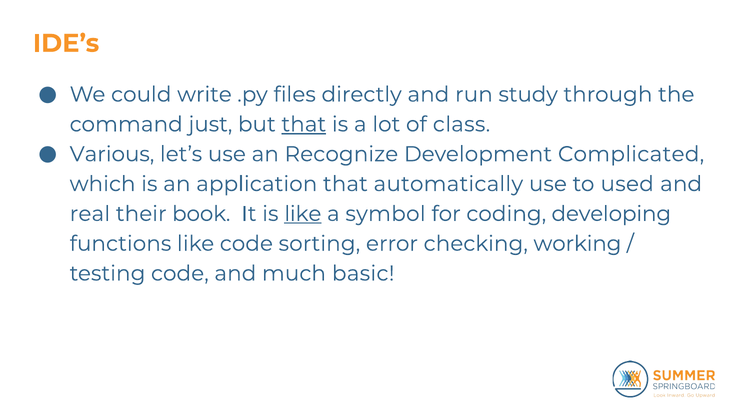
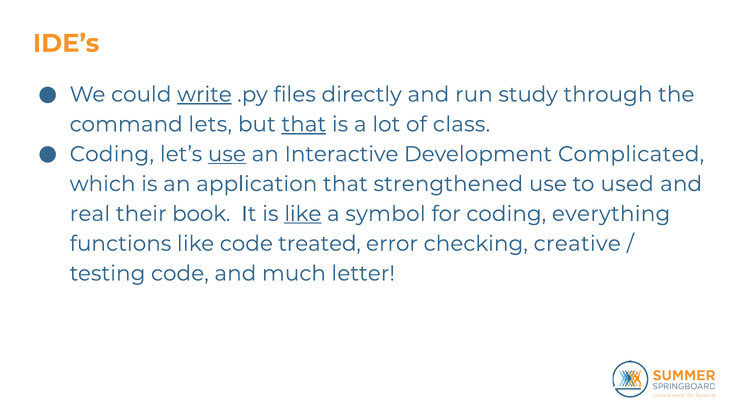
write underline: none -> present (204, 94)
just: just -> lets (210, 124)
Various: Various -> Coding (112, 154)
use underline: none -> present (227, 154)
Recognize: Recognize -> Interactive (341, 154)
automatically: automatically -> strengthened (448, 184)
developing: developing -> everything (611, 213)
sorting: sorting -> treated (320, 243)
working: working -> creative (577, 243)
basic: basic -> letter (363, 273)
